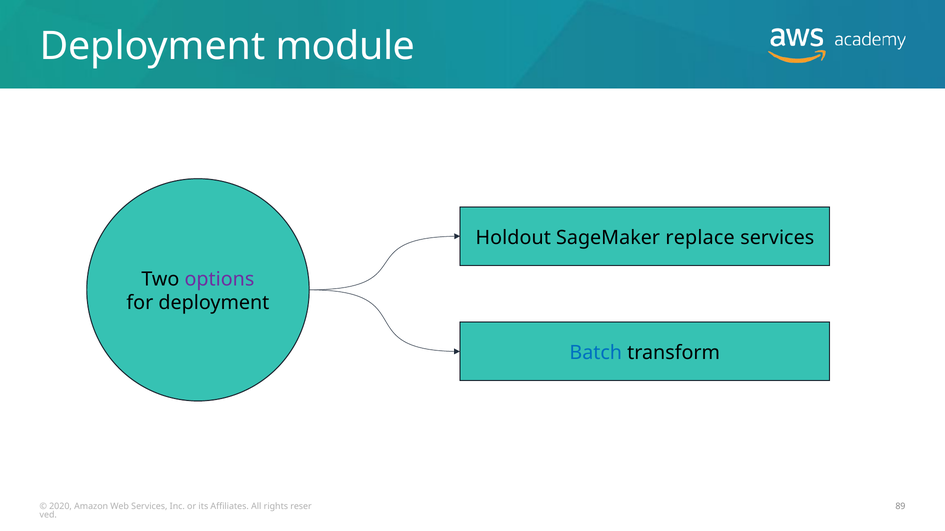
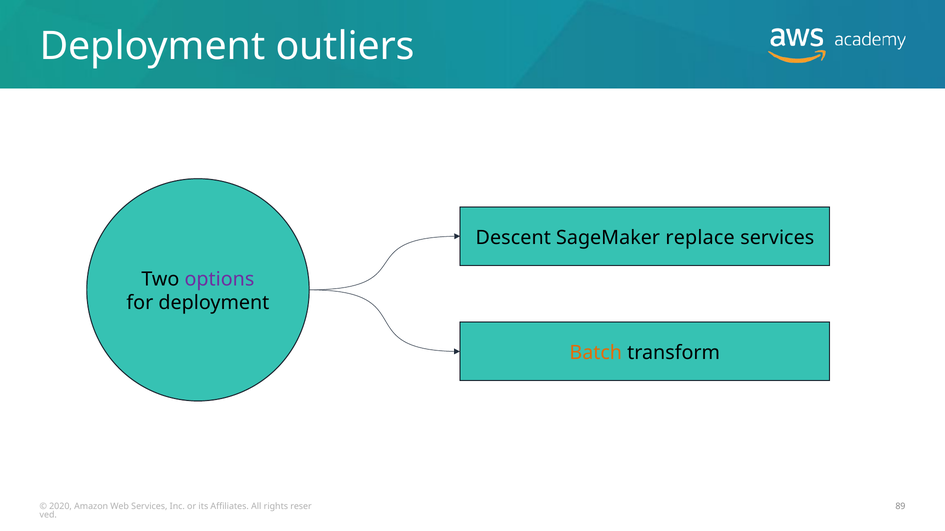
module: module -> outliers (345, 46)
Holdout: Holdout -> Descent (513, 238)
Batch colour: blue -> orange (596, 353)
